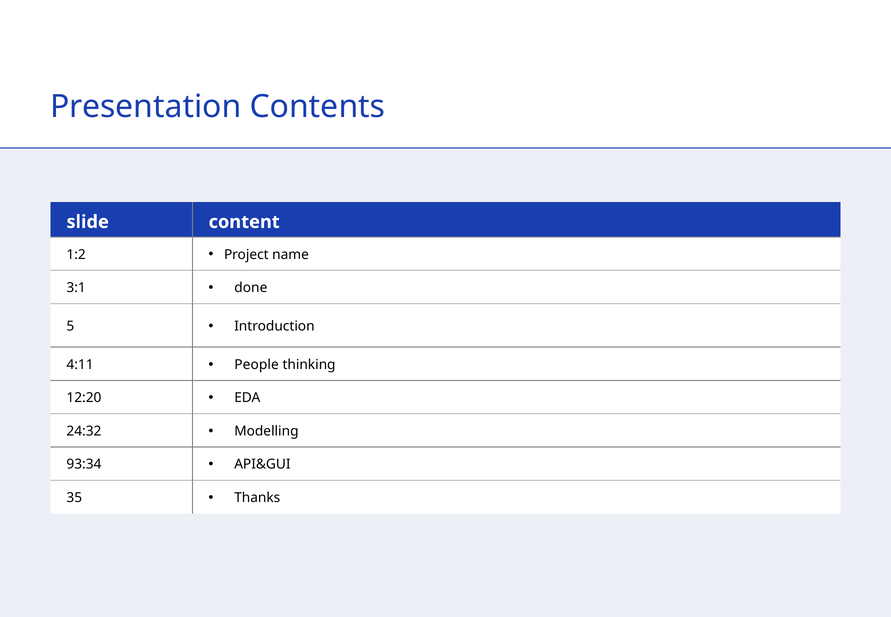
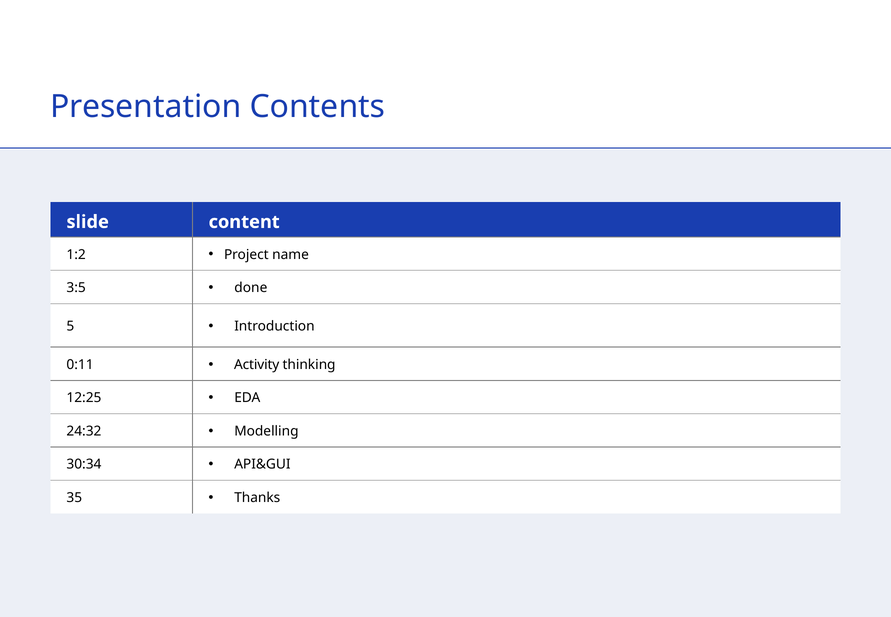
3:1: 3:1 -> 3:5 (76, 288)
4:11: 4:11 -> 0:11 (80, 365)
People: People -> Activity (257, 365)
12:20: 12:20 -> 12:25 (84, 398)
93:34: 93:34 -> 30:34 (84, 464)
